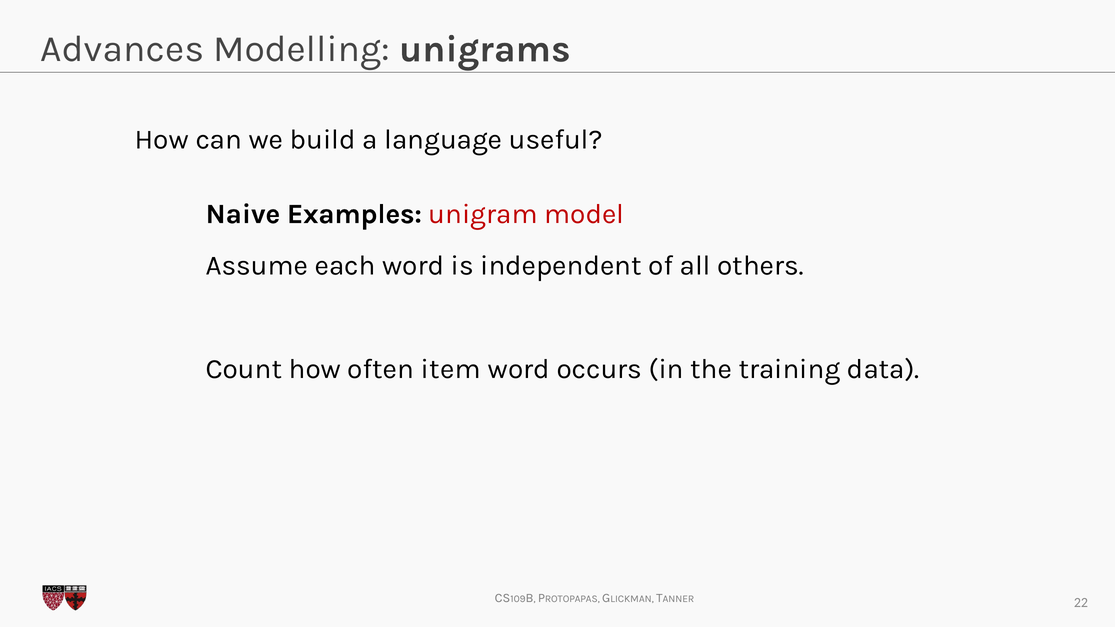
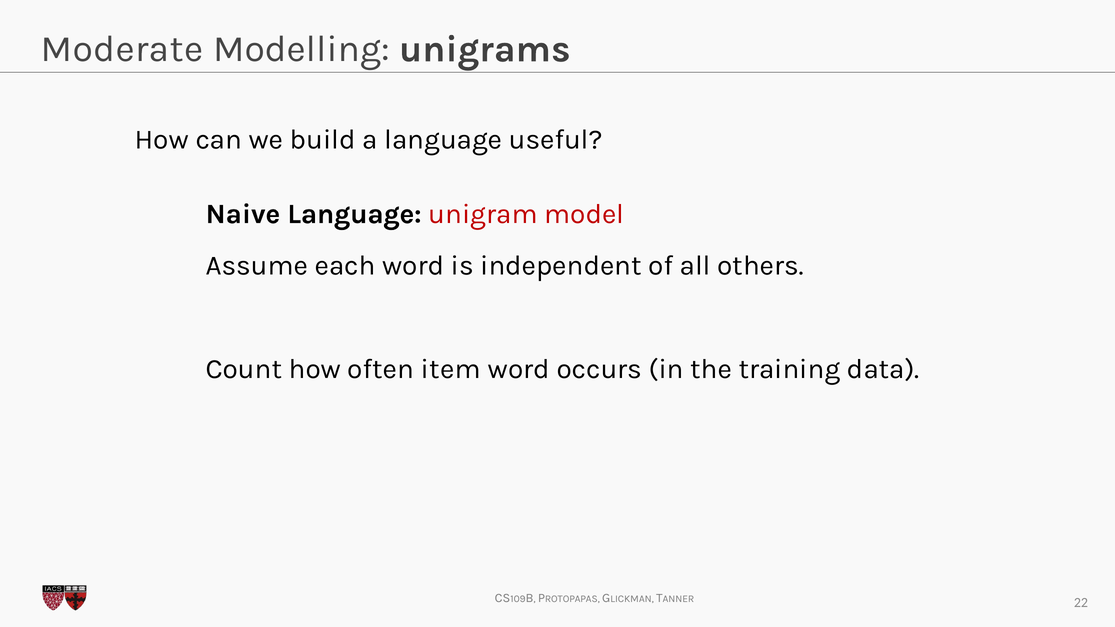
Advances: Advances -> Moderate (122, 49)
Naive Examples: Examples -> Language (354, 214)
